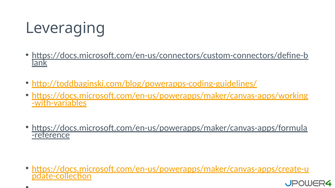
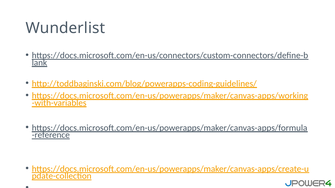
Leveraging: Leveraging -> Wunderlist (65, 28)
